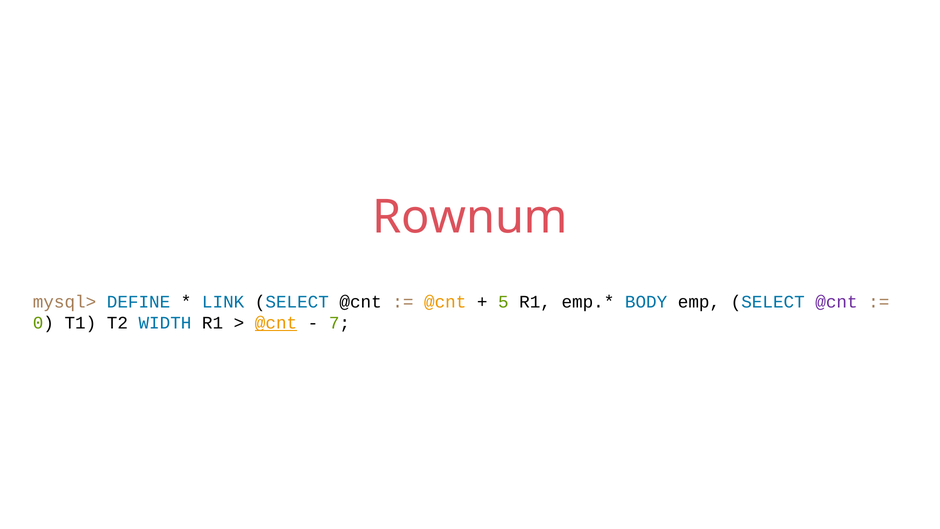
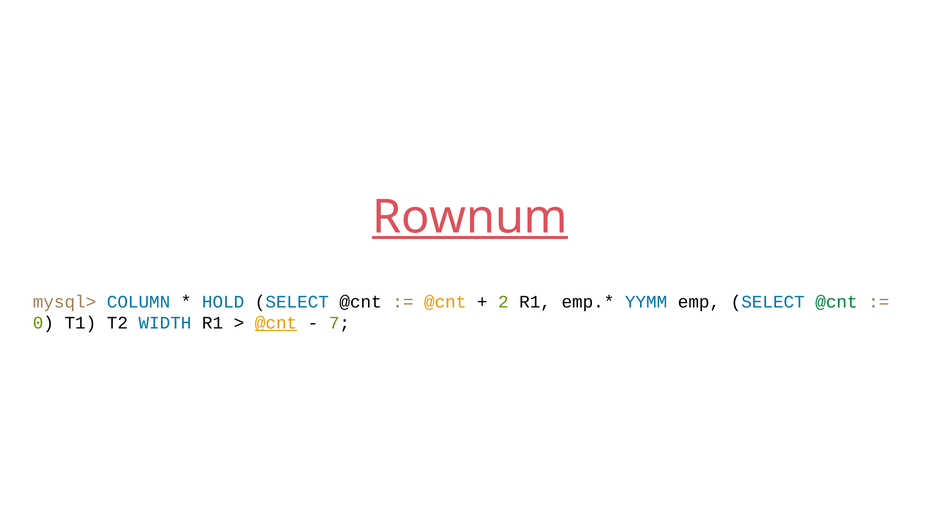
Rownum underline: none -> present (470, 217)
DEFINE: DEFINE -> COLUMN (139, 302)
LINK: LINK -> HOLD (223, 302)
5: 5 -> 2 (503, 302)
BODY: BODY -> YYMM (646, 302)
@cnt colour: purple -> green (836, 302)
